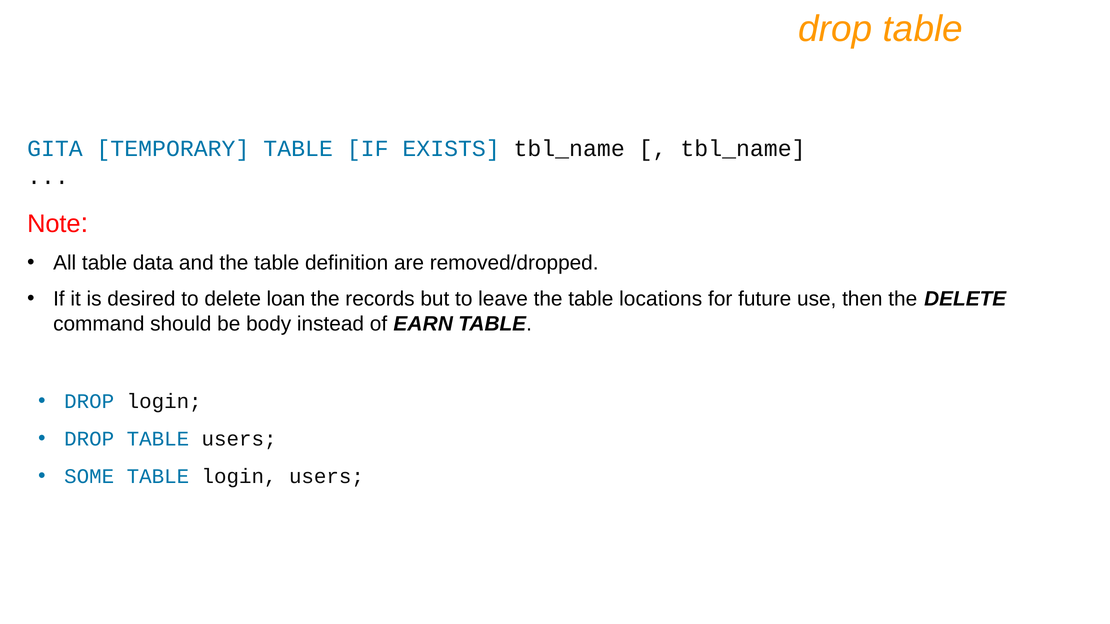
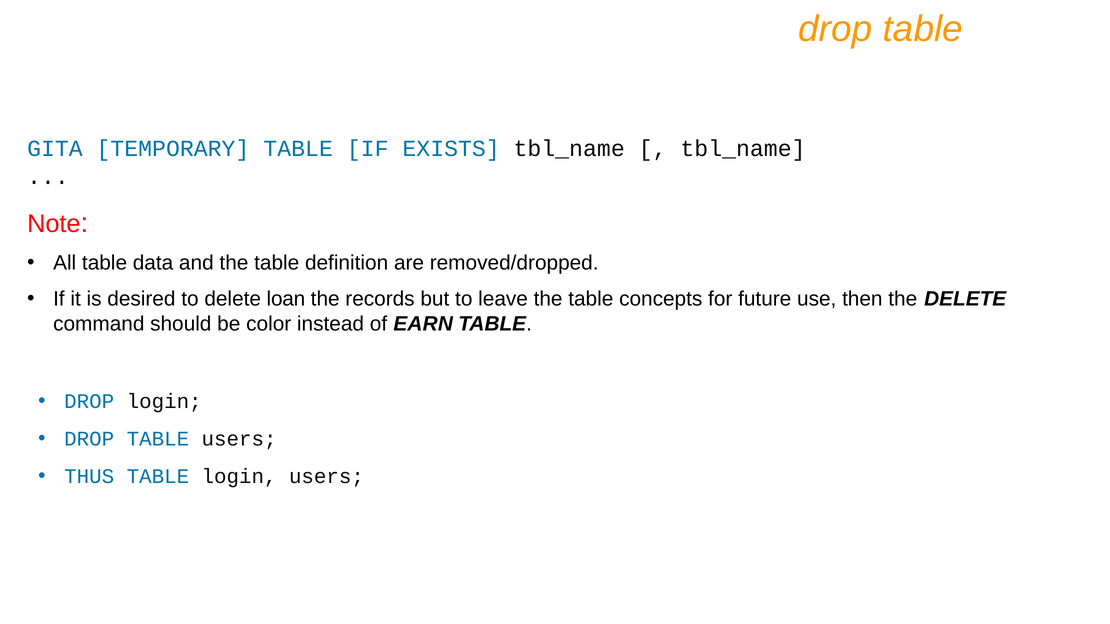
locations: locations -> concepts (661, 299)
body: body -> color (269, 324)
SOME: SOME -> THUS (89, 477)
